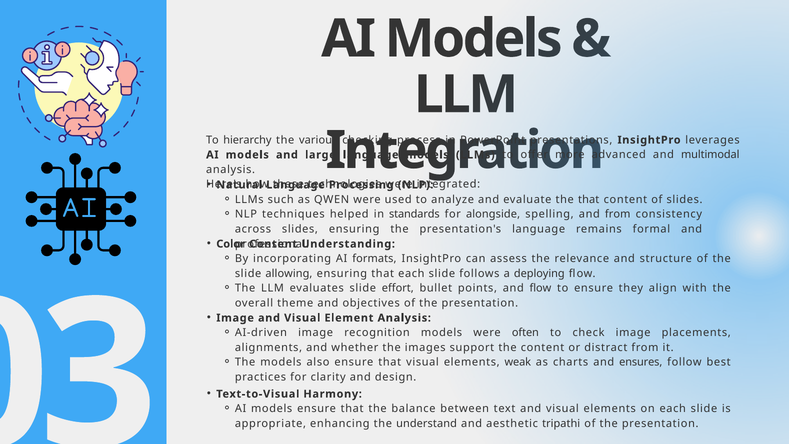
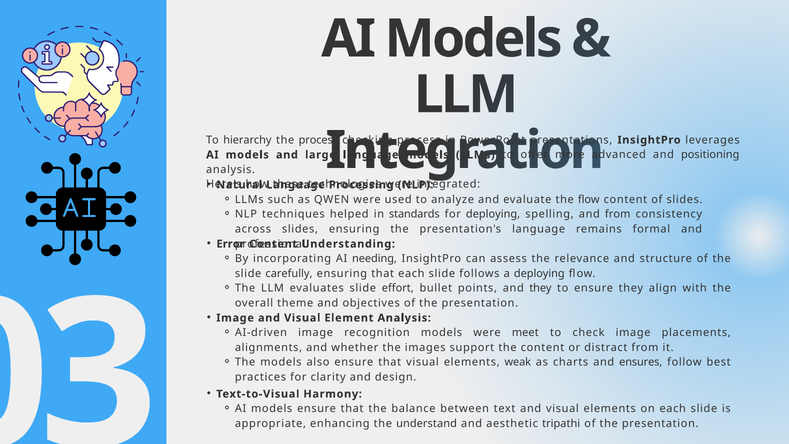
the various: various -> process (318, 140)
multimodal: multimodal -> positioning (710, 155)
the that: that -> flow (589, 199)
for alongside: alongside -> deploying (493, 214)
Color: Color -> Error (231, 244)
formats: formats -> needing (374, 259)
allowing: allowing -> carefully (289, 273)
and flow: flow -> they (540, 288)
often: often -> meet (525, 333)
